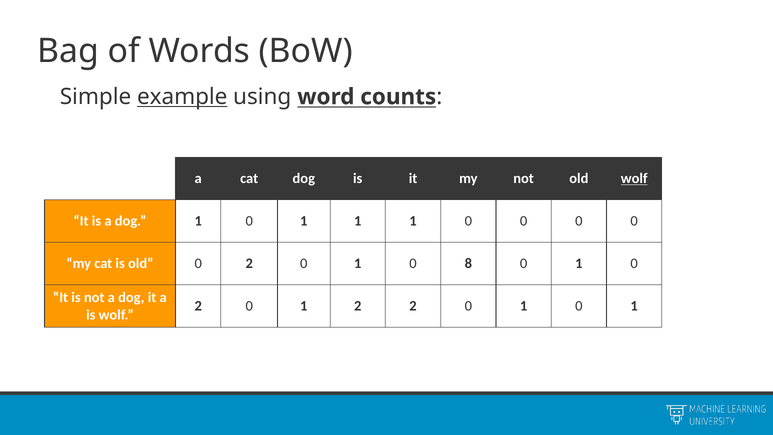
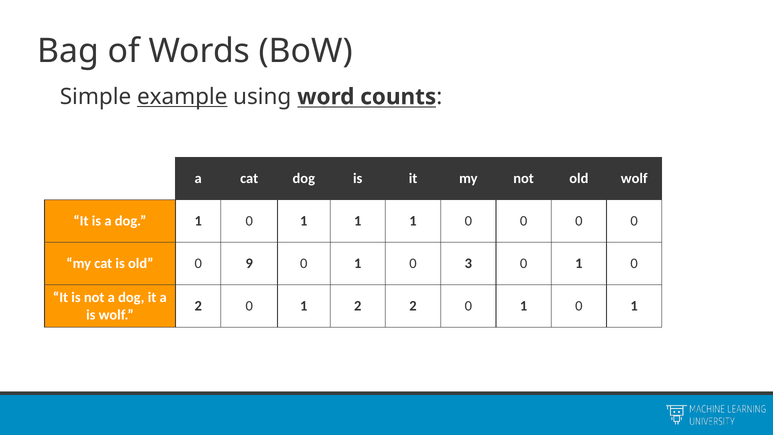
wolf underline: present -> none (634, 178)
0 2: 2 -> 9 (249, 263)
8: 8 -> 3 (468, 263)
